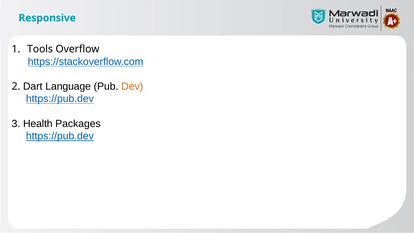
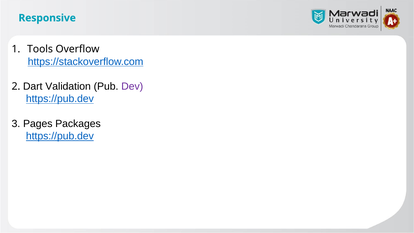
Language: Language -> Validation (68, 86)
Dev colour: orange -> purple (132, 86)
Health: Health -> Pages (38, 124)
